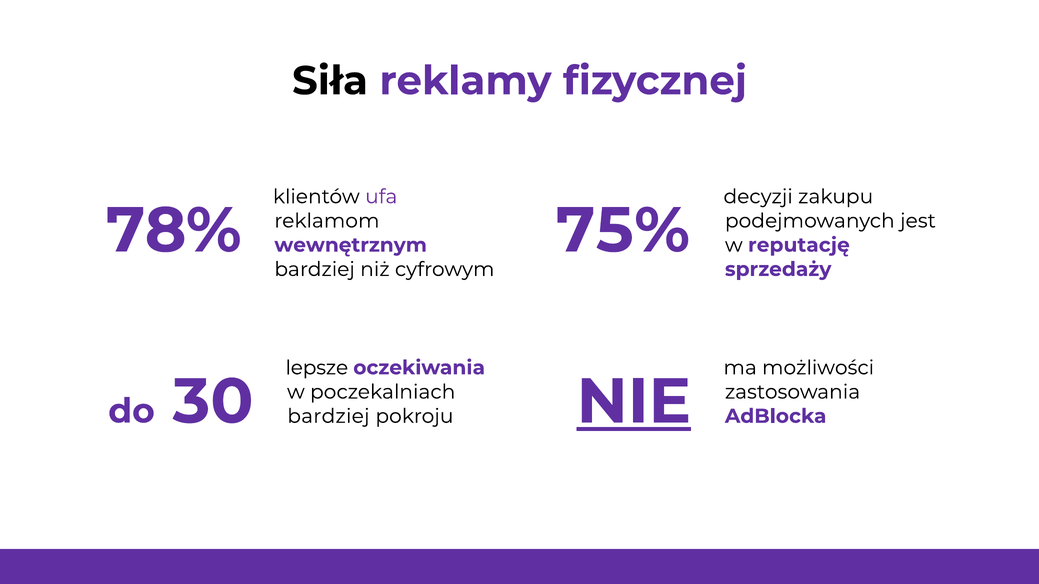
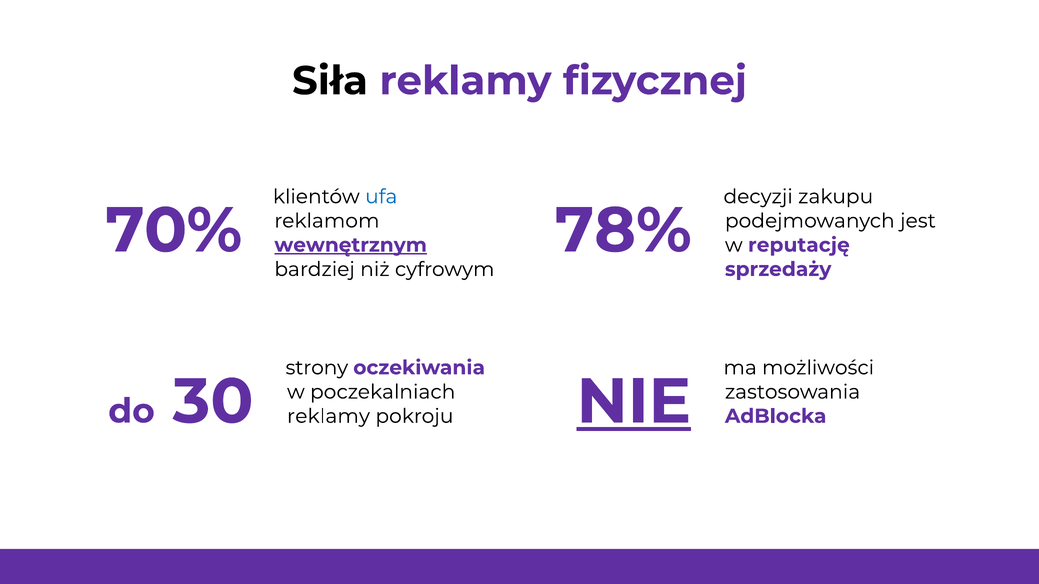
ufa colour: purple -> blue (381, 197)
78%: 78% -> 70% (174, 231)
wewnętrznym underline: none -> present (351, 245)
75%: 75% -> 78% (623, 231)
lepsze: lepsze -> strony (317, 368)
bardziej: bardziej -> reklamy (328, 416)
